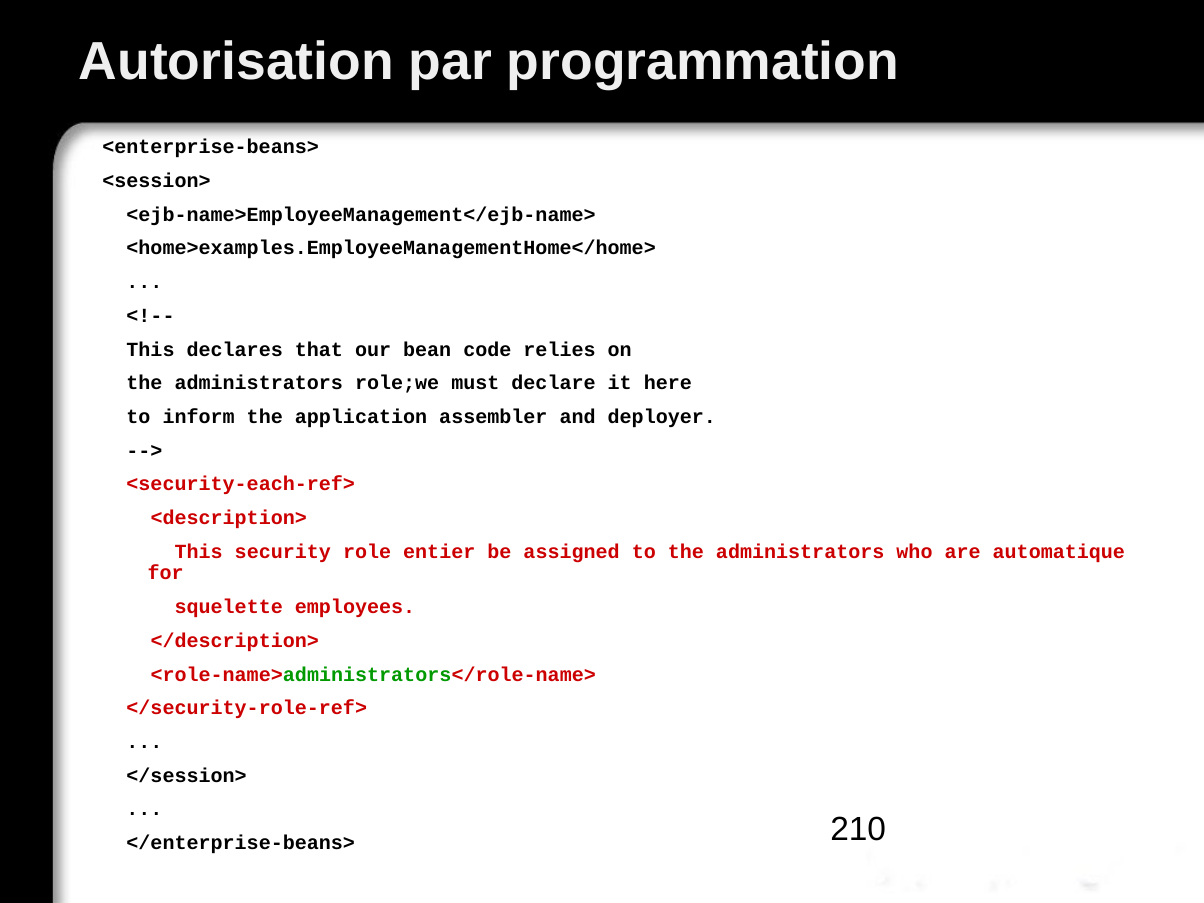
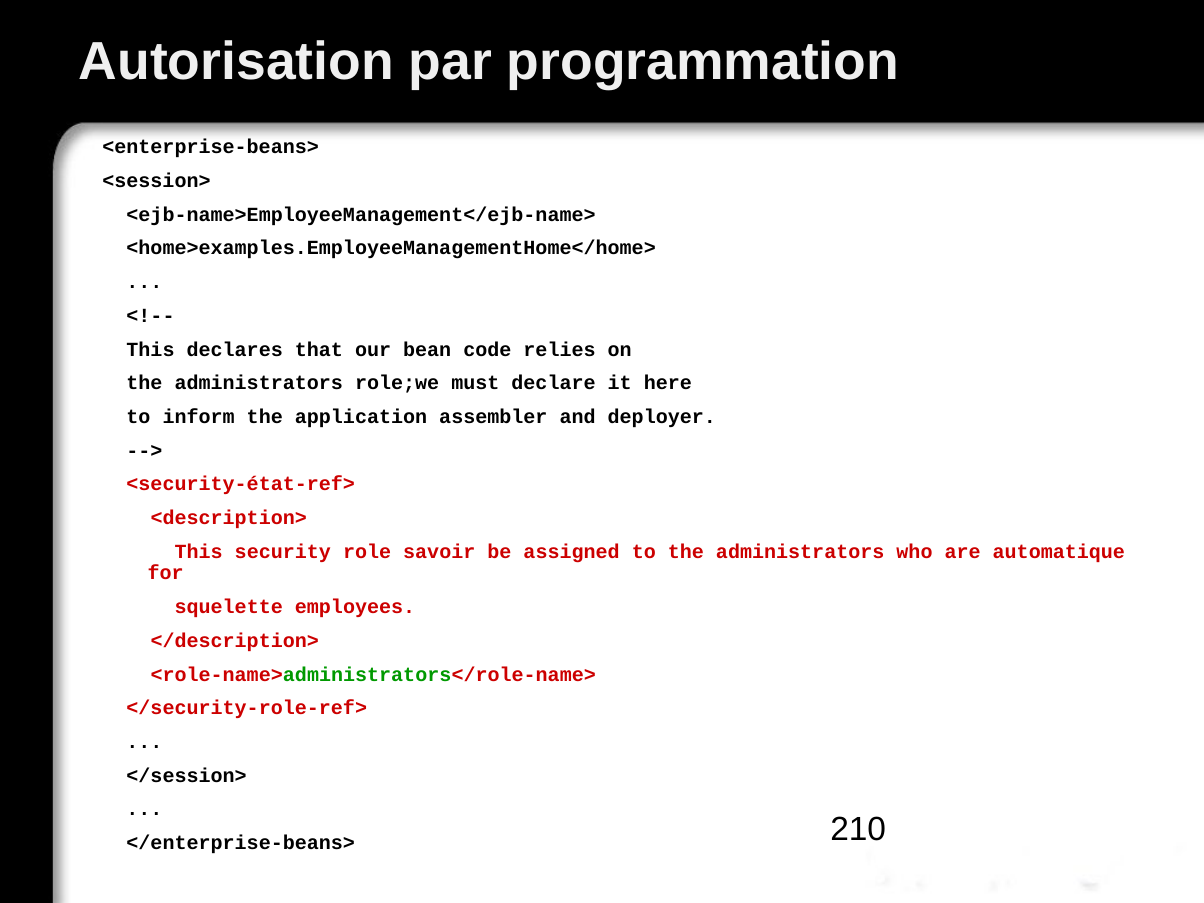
<security-each-ref>: <security-each-ref> -> <security-état-ref> (241, 484)
entier: entier -> savoir (439, 552)
